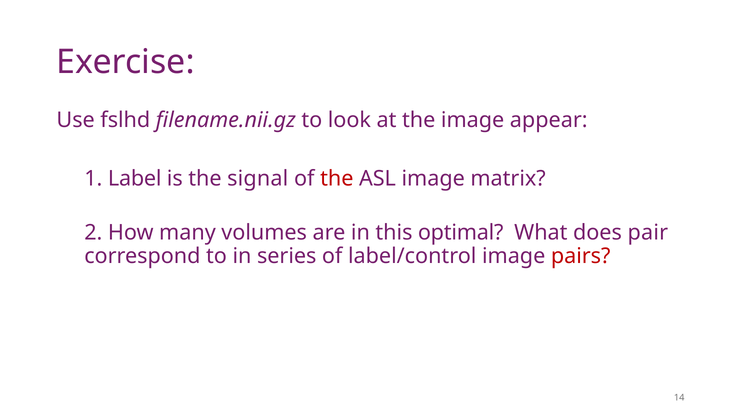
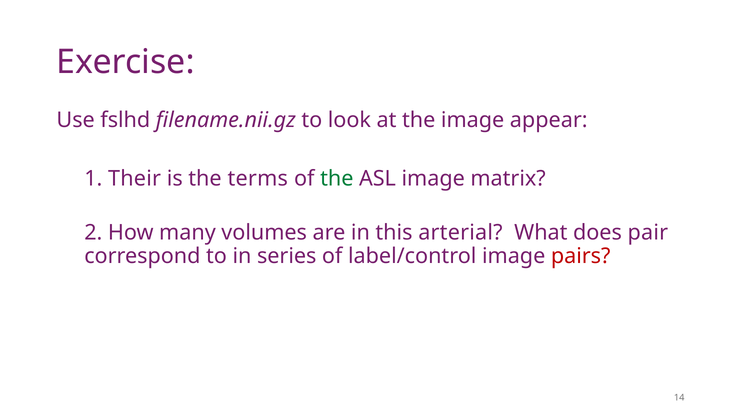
Label: Label -> Their (135, 178)
signal: signal -> terms (258, 178)
the colour: red -> green (337, 178)
optimal: optimal -> arterial (460, 233)
